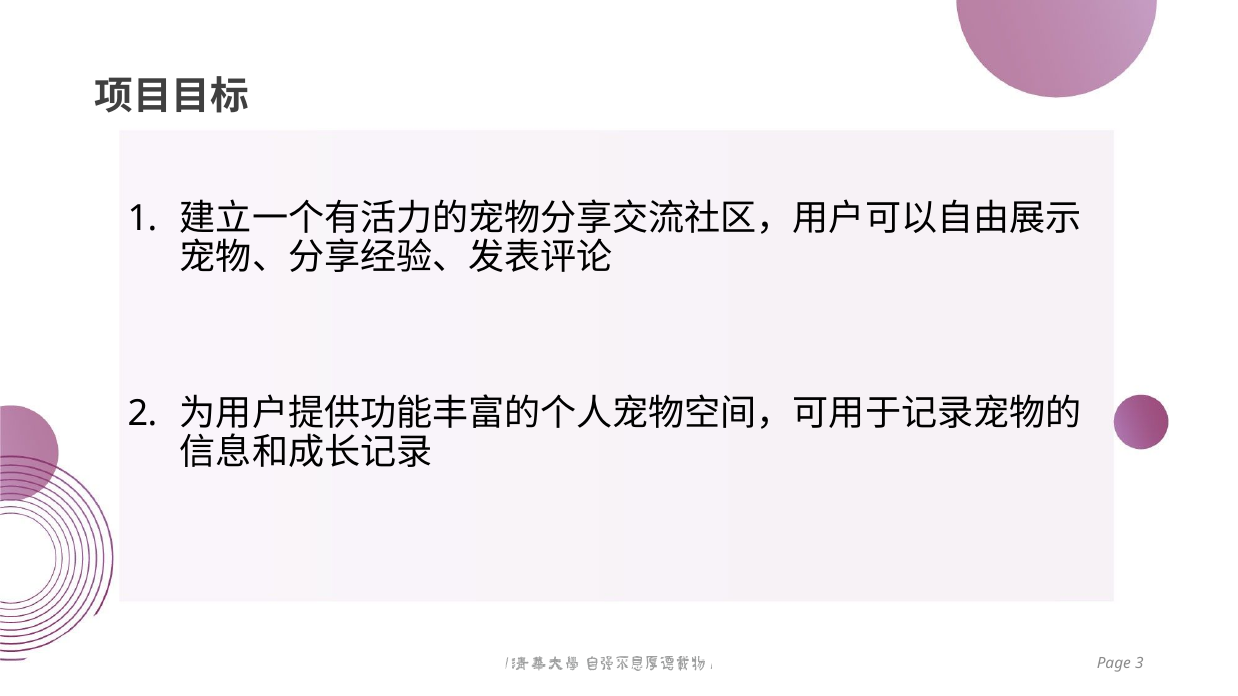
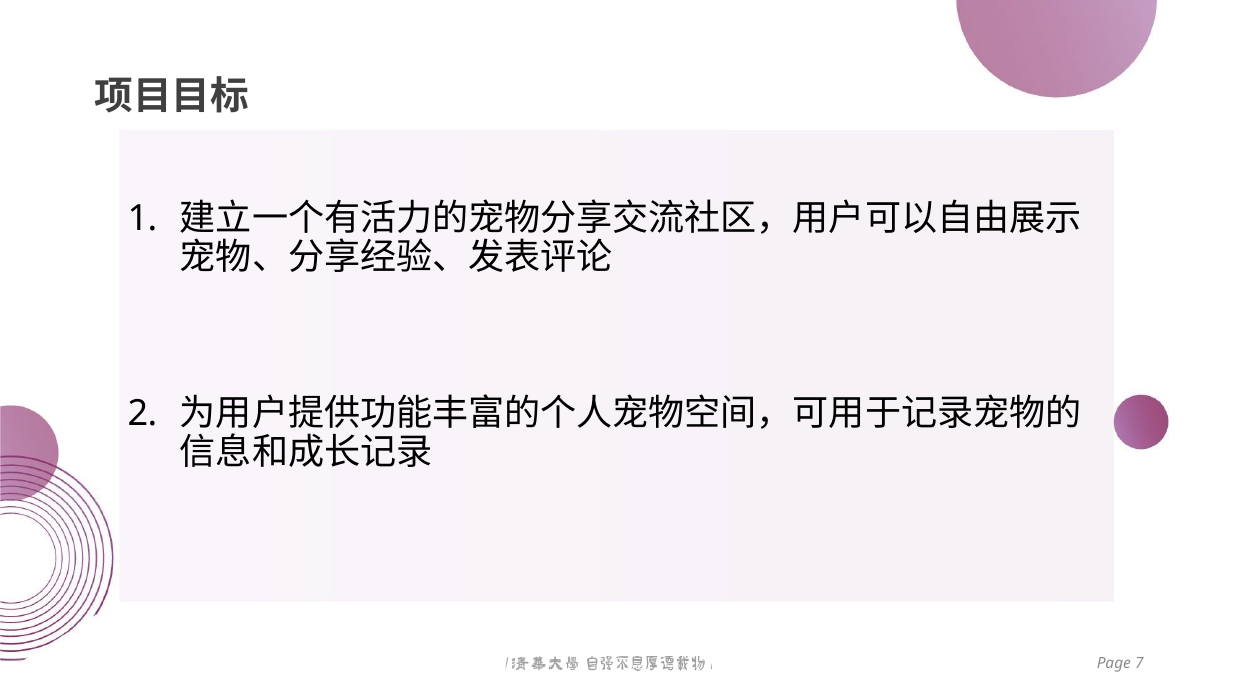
3: 3 -> 7 (1139, 664)
